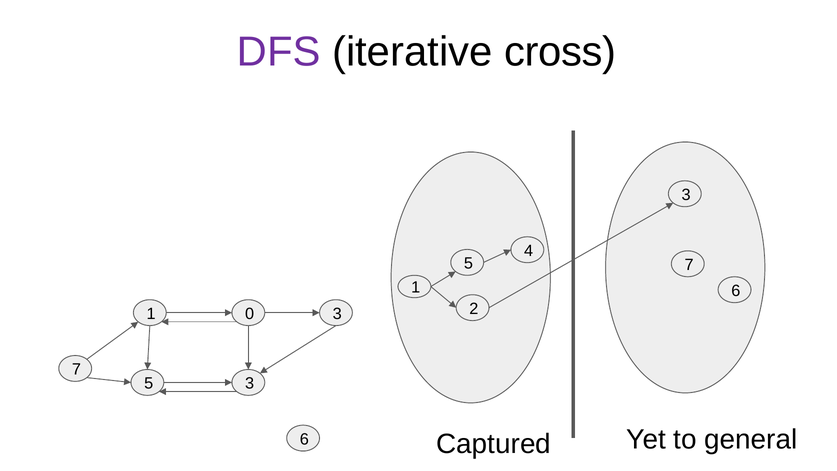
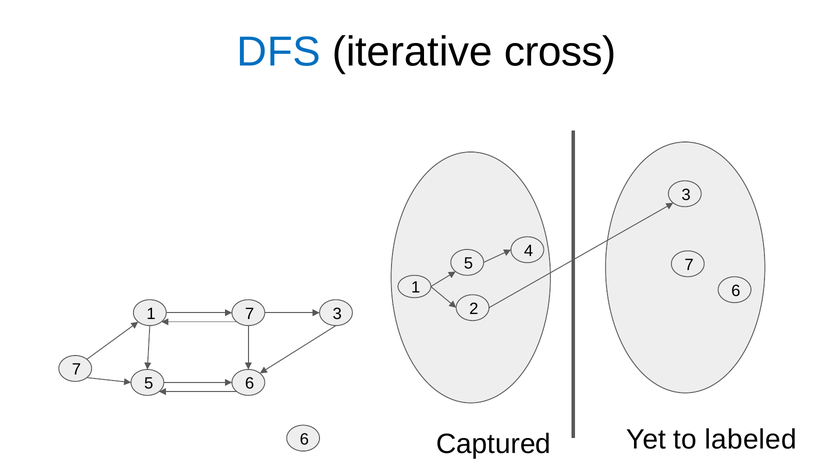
DFS colour: purple -> blue (279, 52)
1 0: 0 -> 7 (250, 314)
5 3: 3 -> 6 (250, 383)
general: general -> labeled (751, 439)
